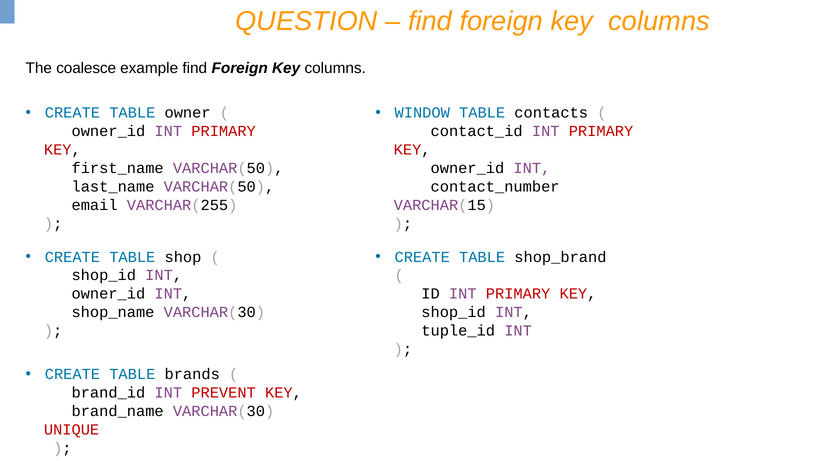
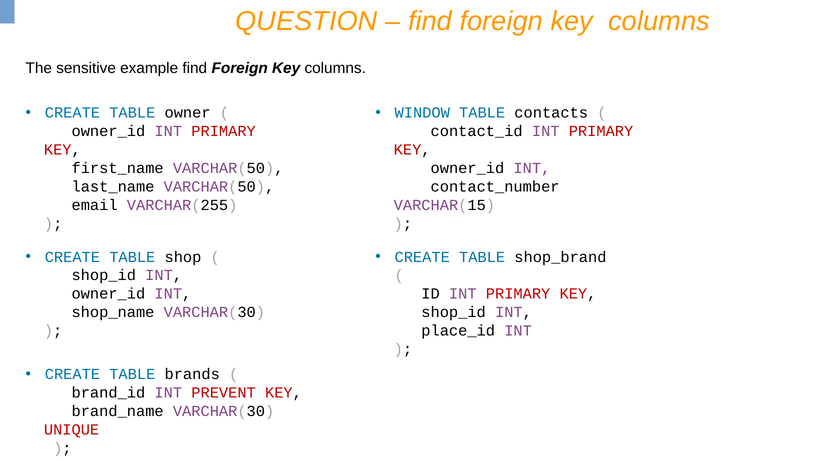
coalesce: coalesce -> sensitive (86, 68)
tuple_id: tuple_id -> place_id (458, 331)
